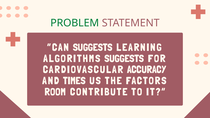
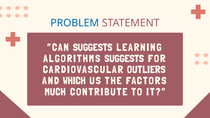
PROBLEM colour: green -> blue (75, 23)
ACCURACY: ACCURACY -> OUTLIERS (146, 70)
TIMES: TIMES -> WHICH (74, 81)
ROOM: ROOM -> MUCH (55, 92)
